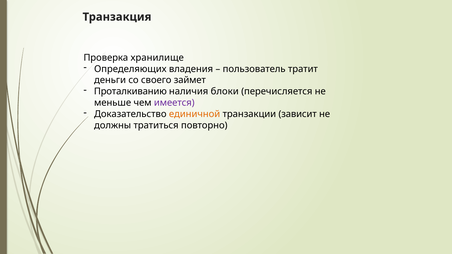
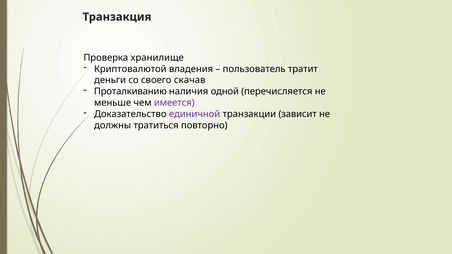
Определяющих: Определяющих -> Криптовалютой (130, 69)
займет: займет -> скачав (190, 80)
блоки: блоки -> одной (225, 92)
единичной colour: orange -> purple (195, 114)
